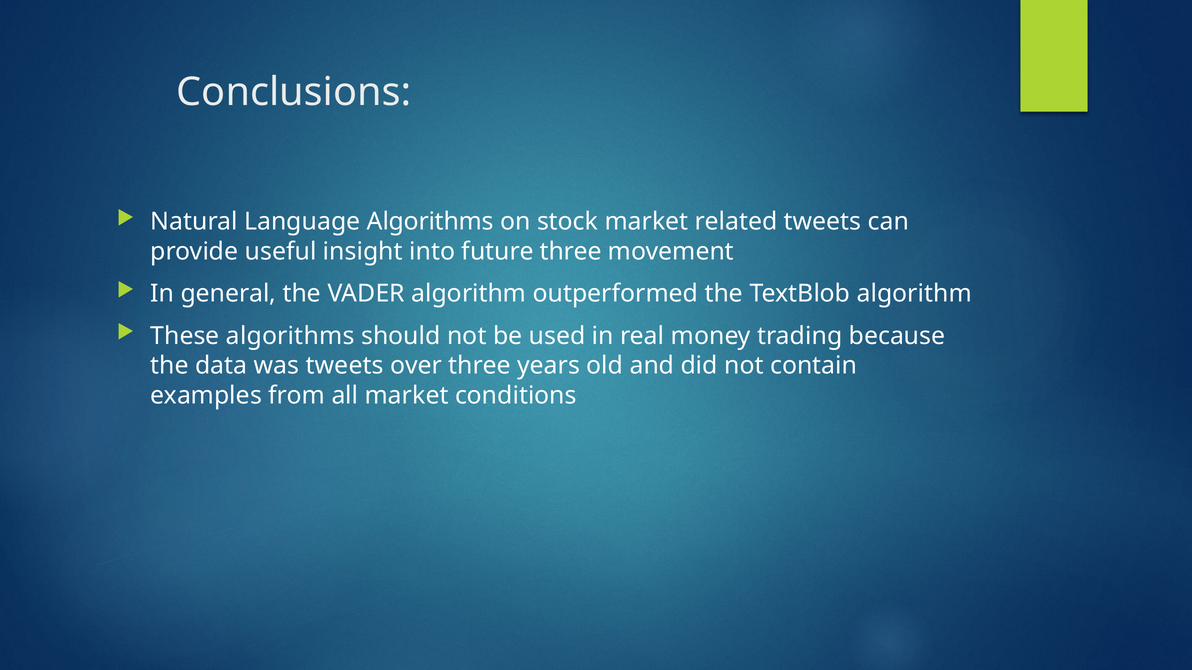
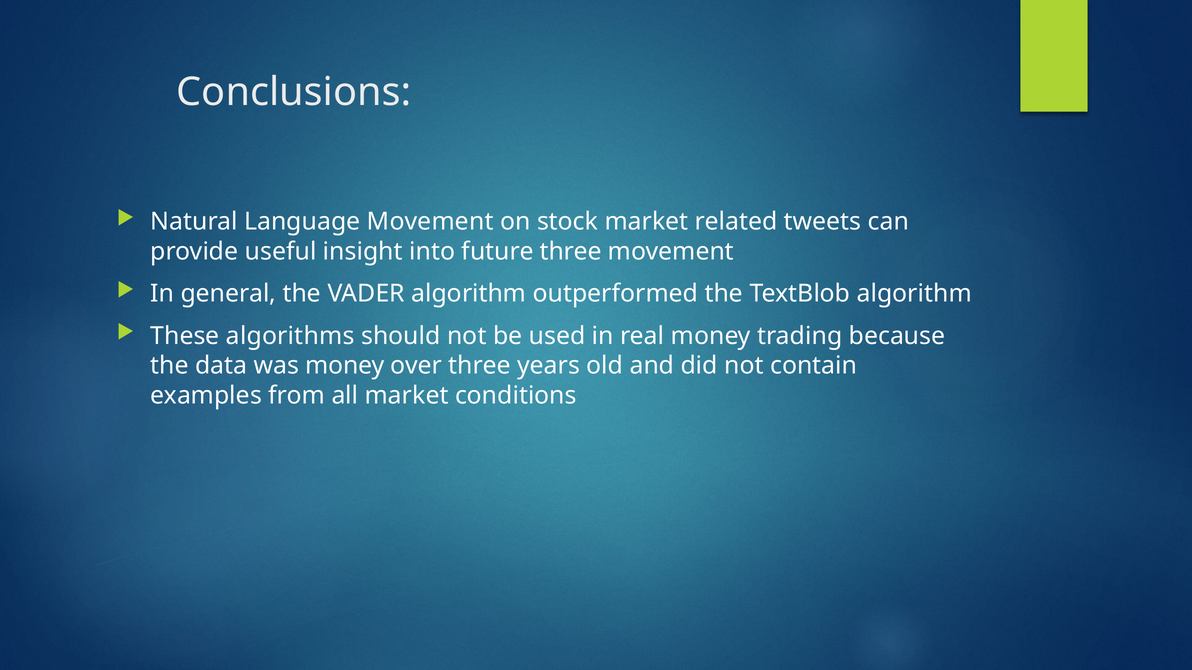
Language Algorithms: Algorithms -> Movement (430, 222)
was tweets: tweets -> money (345, 366)
